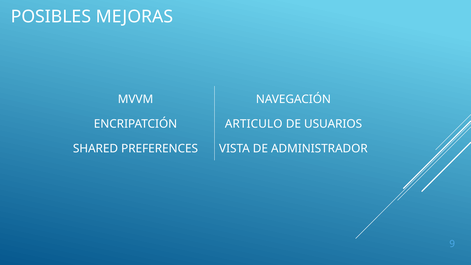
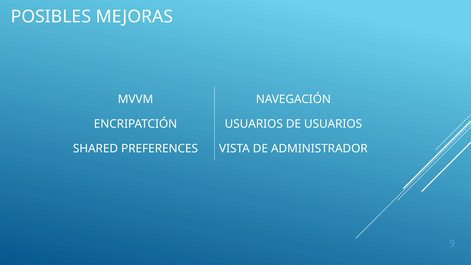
ENCRIPATCIÓN ARTICULO: ARTICULO -> USUARIOS (254, 124)
